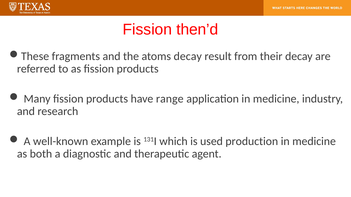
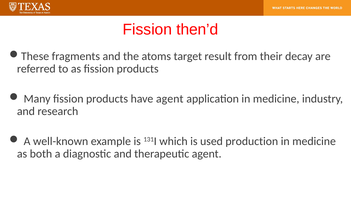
atoms decay: decay -> target (188, 56)
have range: range -> agent (170, 99)
